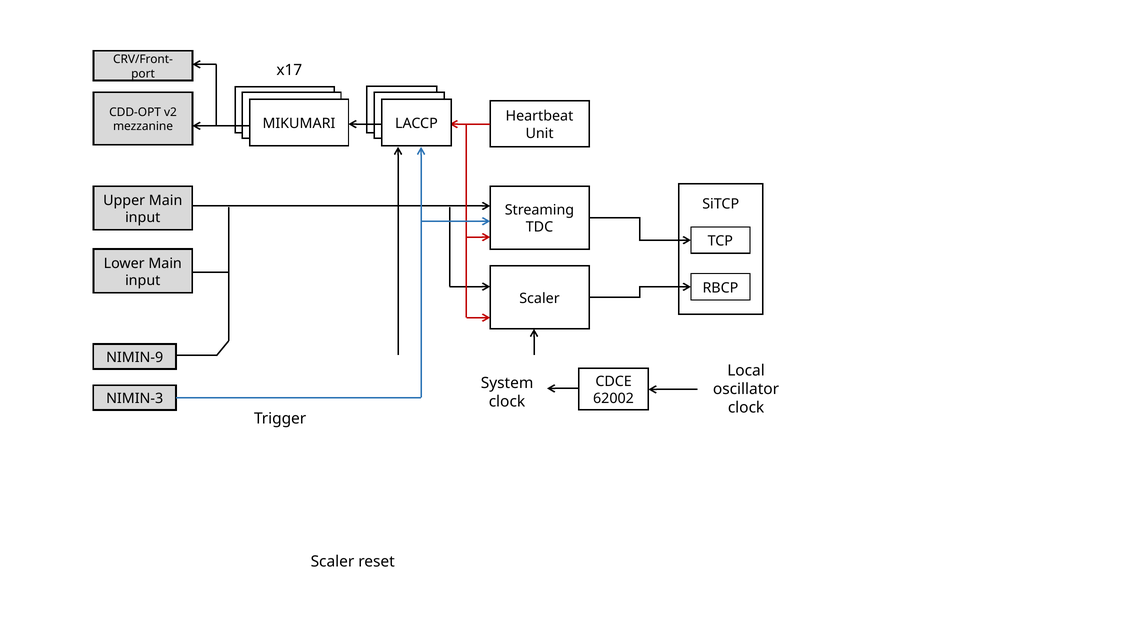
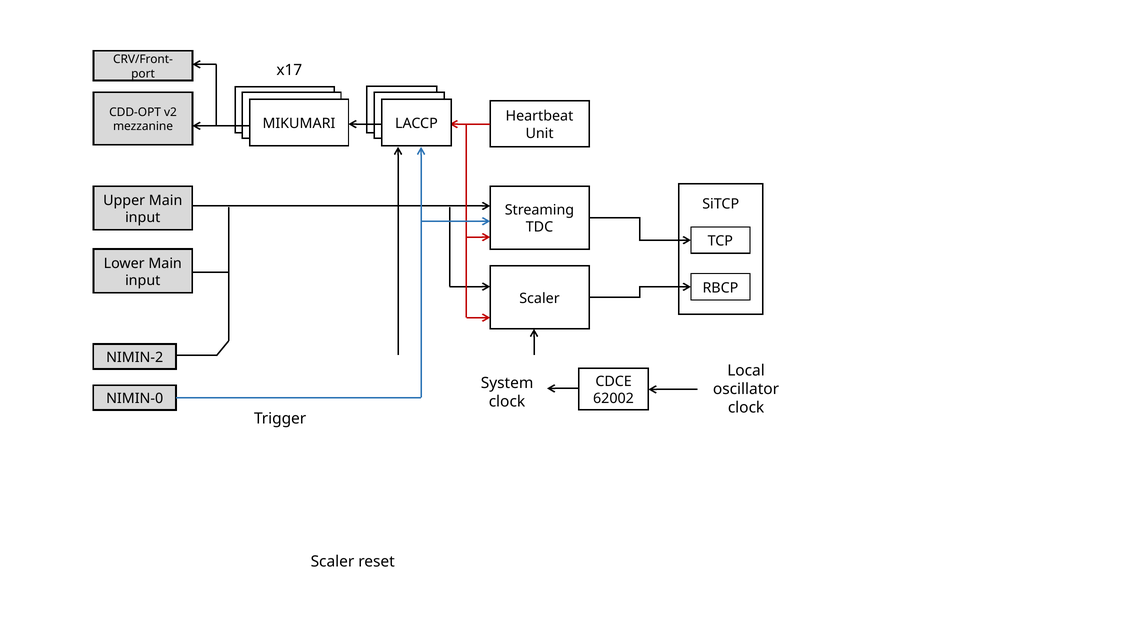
NIMIN-9: NIMIN-9 -> NIMIN-2 (135, 358)
NIMIN-3: NIMIN-3 -> NIMIN-0 (135, 399)
